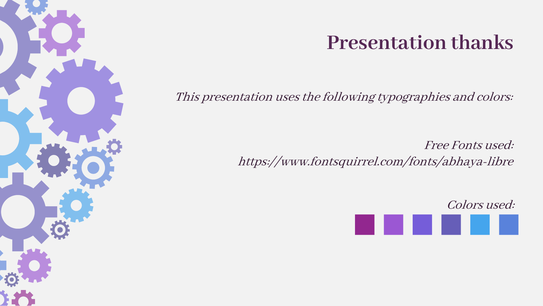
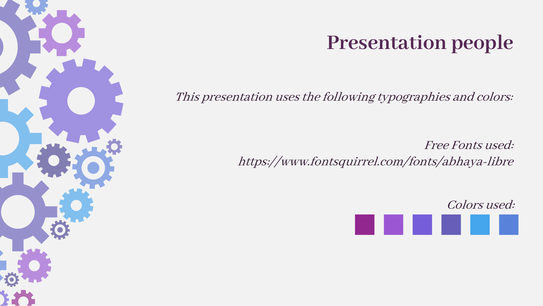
thanks: thanks -> people (482, 42)
